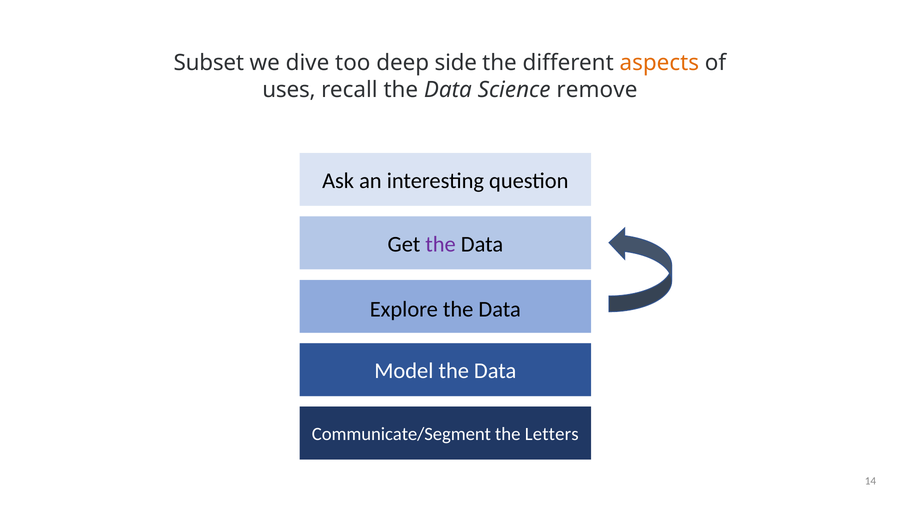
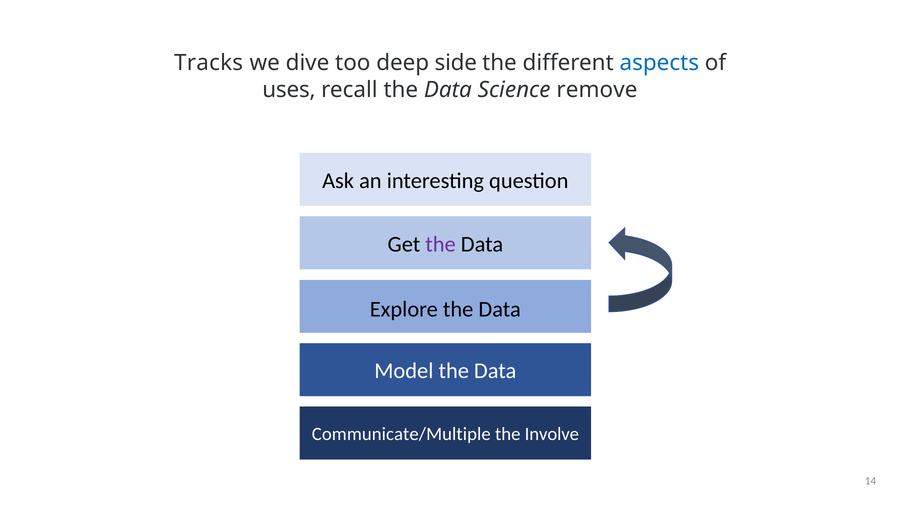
Subset: Subset -> Tracks (209, 63)
aspects colour: orange -> blue (659, 63)
Communicate/Segment: Communicate/Segment -> Communicate/Multiple (401, 434)
Letters: Letters -> Involve (552, 434)
